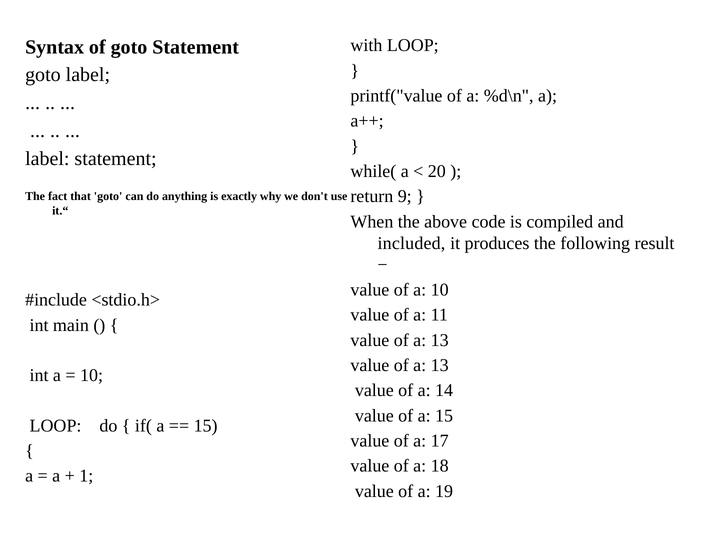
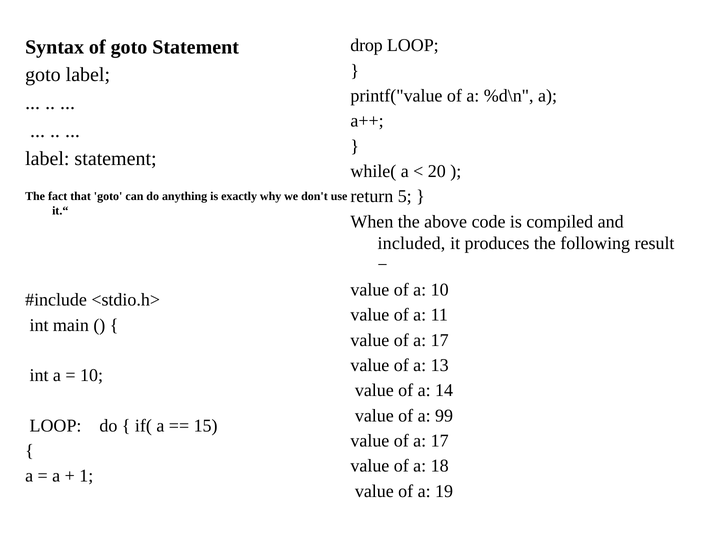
with: with -> drop (367, 46)
9: 9 -> 5 (405, 197)
13: 13 -> 17 (440, 340)
a 15: 15 -> 99 (444, 416)
